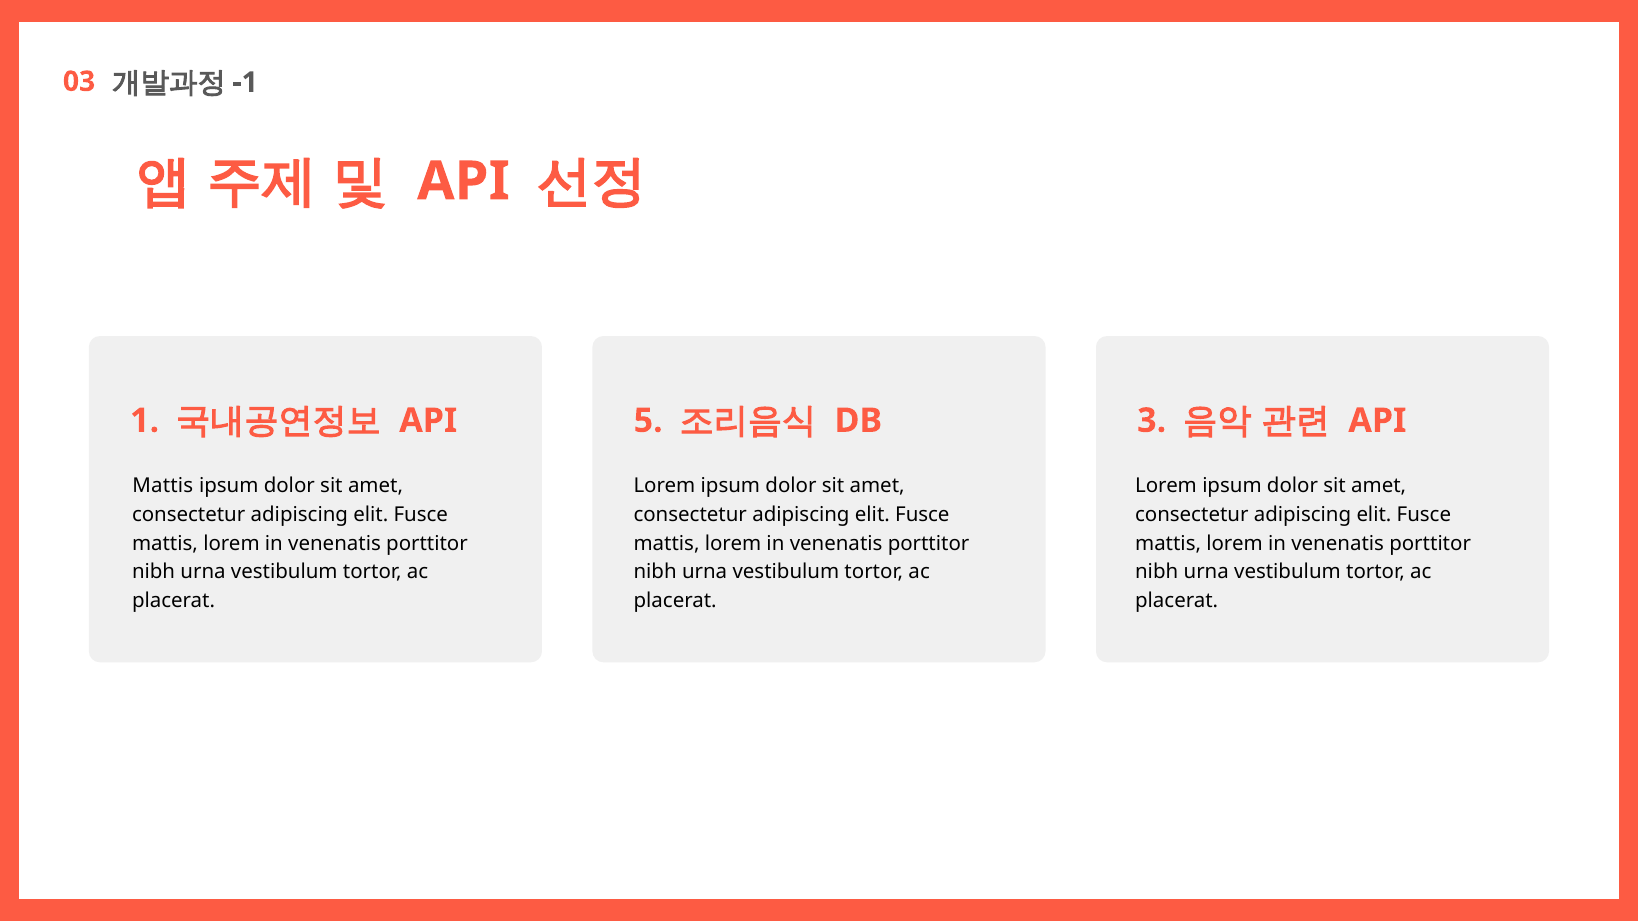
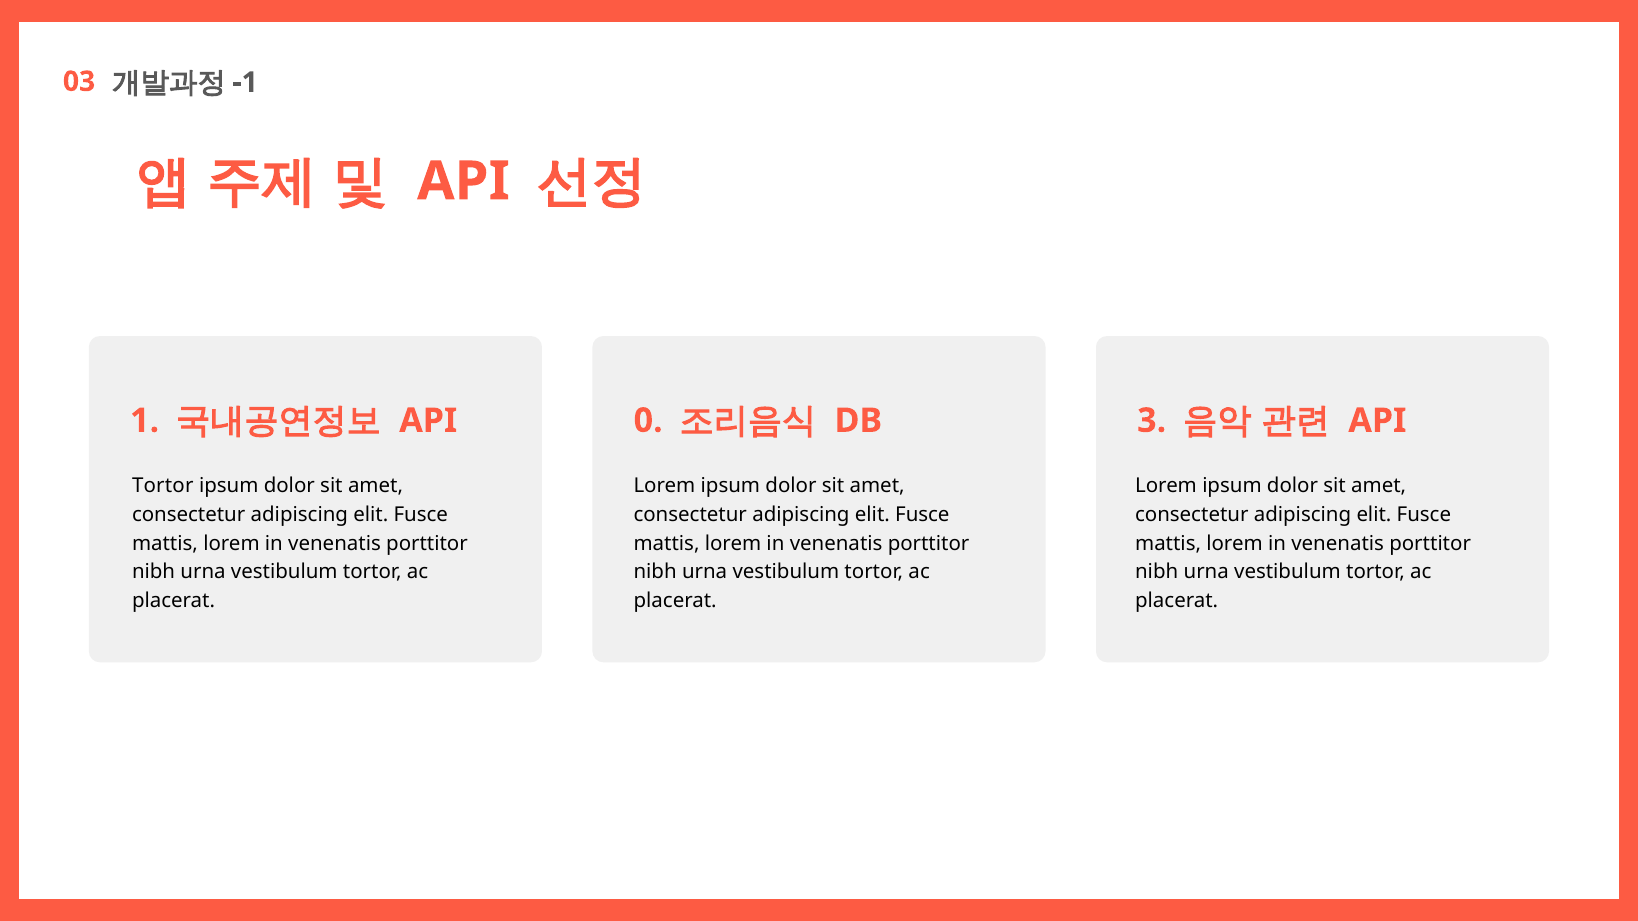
5: 5 -> 0 (648, 421)
Mattis: Mattis -> Tortor (163, 486)
